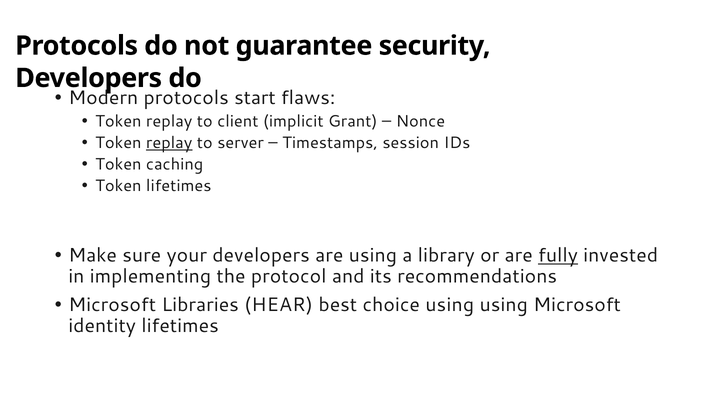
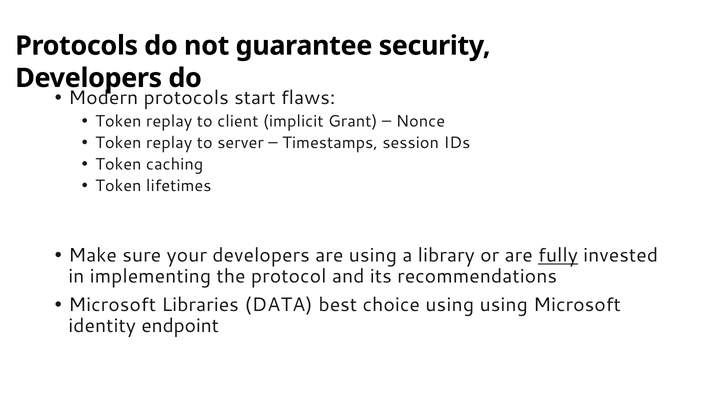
replay underline: present -> none (169, 143)
HEAR: HEAR -> DATA (279, 305)
identity lifetimes: lifetimes -> endpoint (180, 326)
